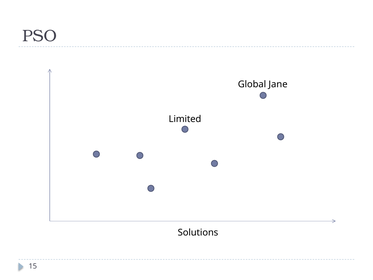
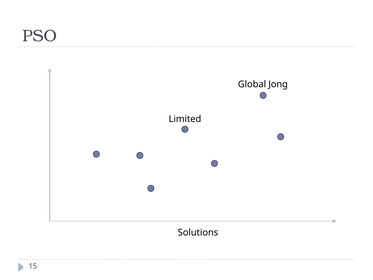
Jane: Jane -> Jong (278, 84)
